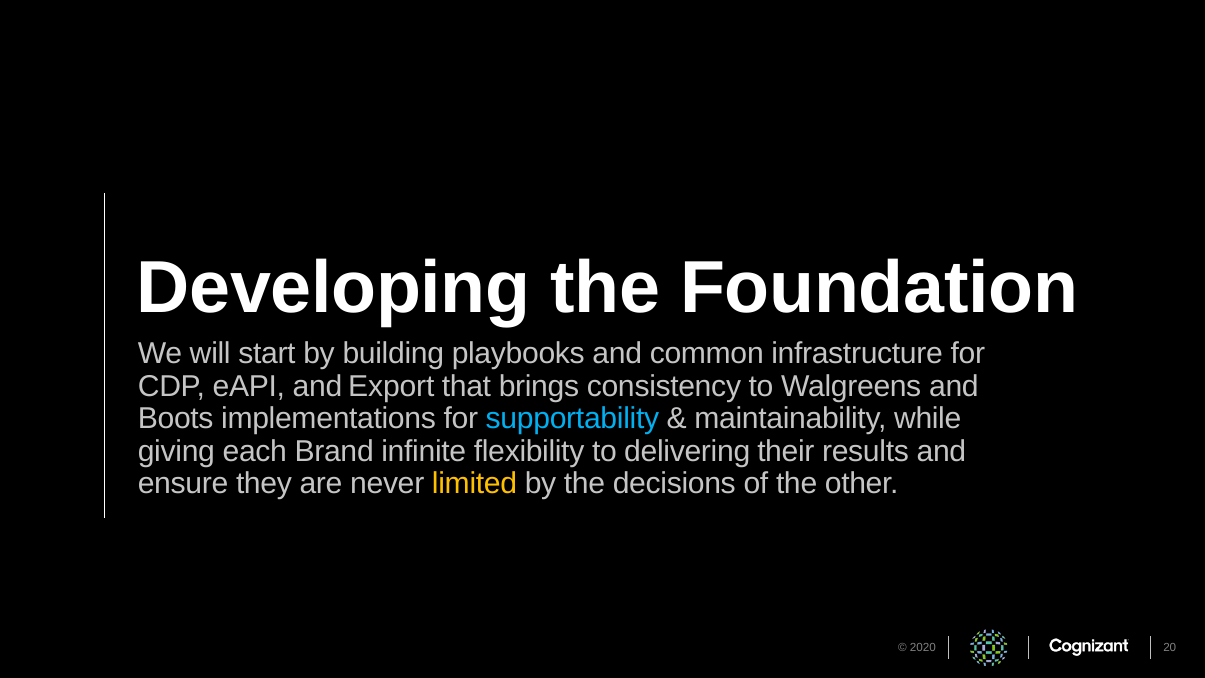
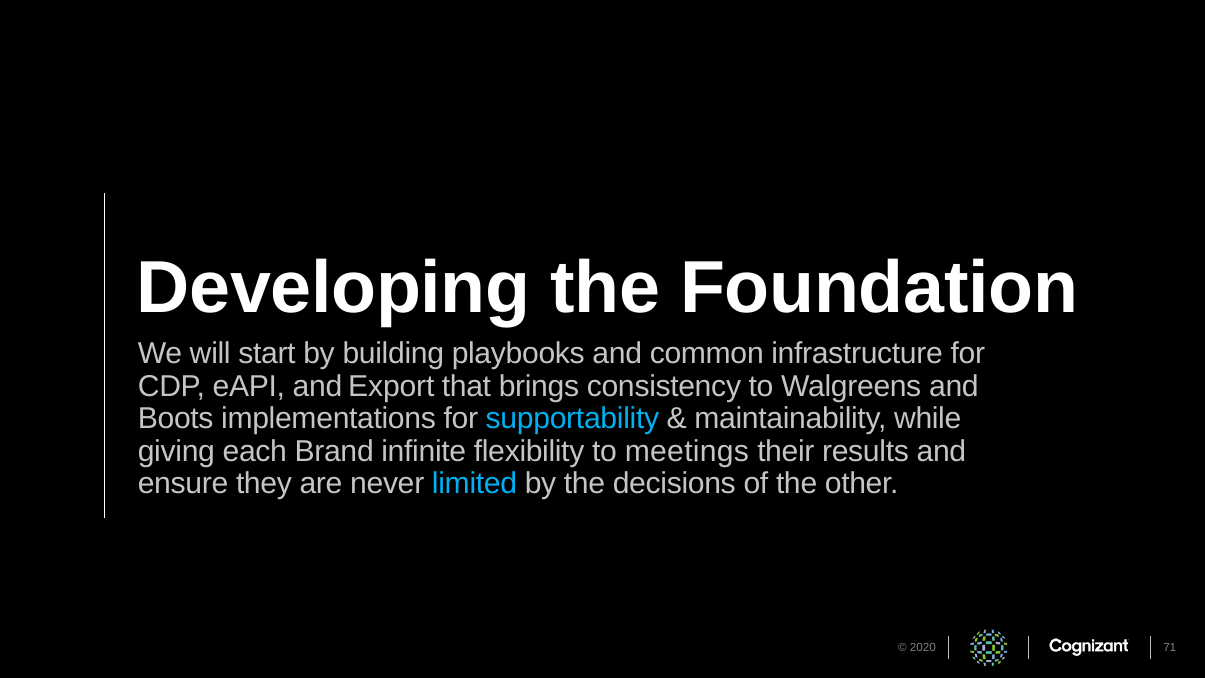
delivering: delivering -> meetings (687, 451)
limited colour: yellow -> light blue (475, 484)
20: 20 -> 71 (1170, 648)
